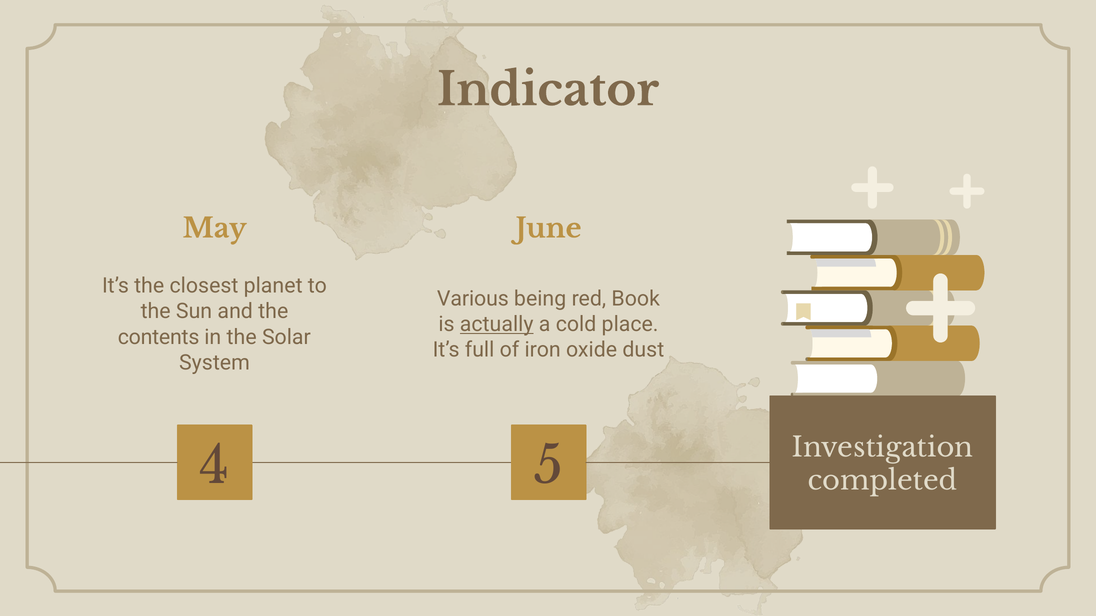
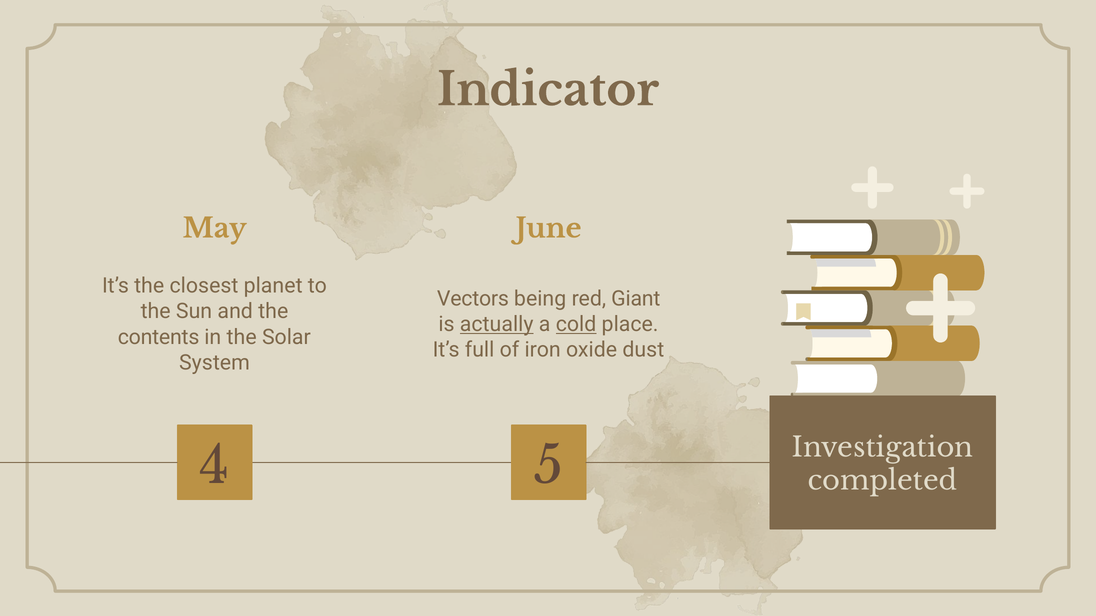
Various: Various -> Vectors (473, 299)
Book: Book -> Giant (636, 299)
cold underline: none -> present (576, 325)
